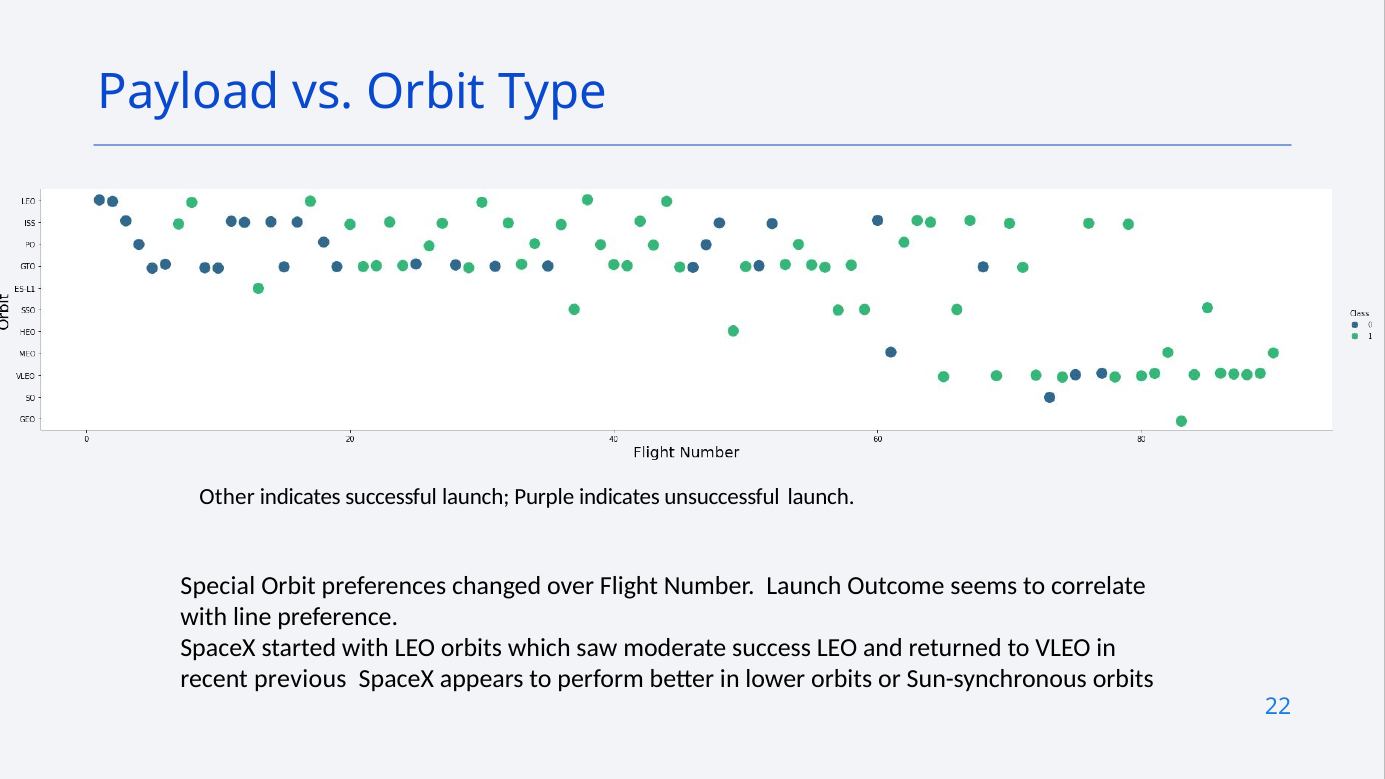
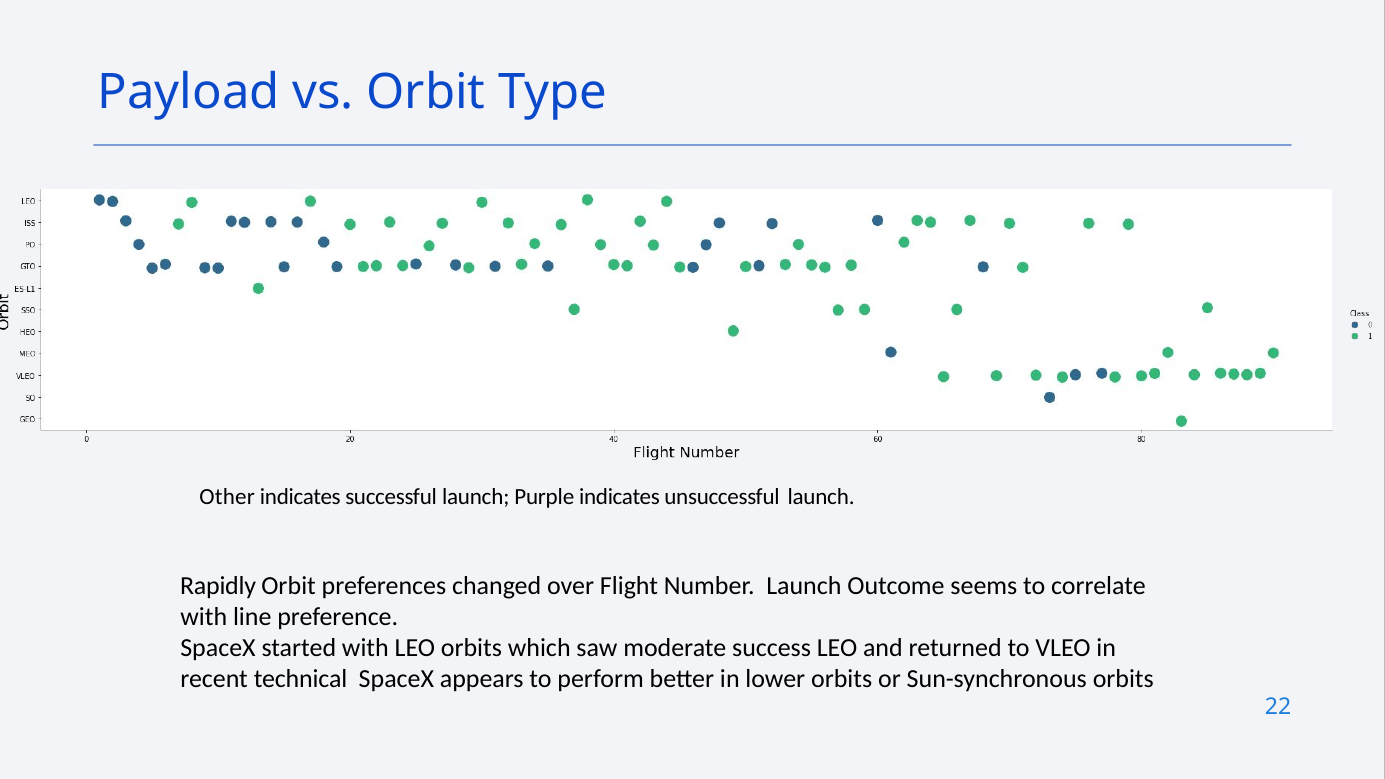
Special: Special -> Rapidly (218, 586)
previous: previous -> technical (301, 679)
